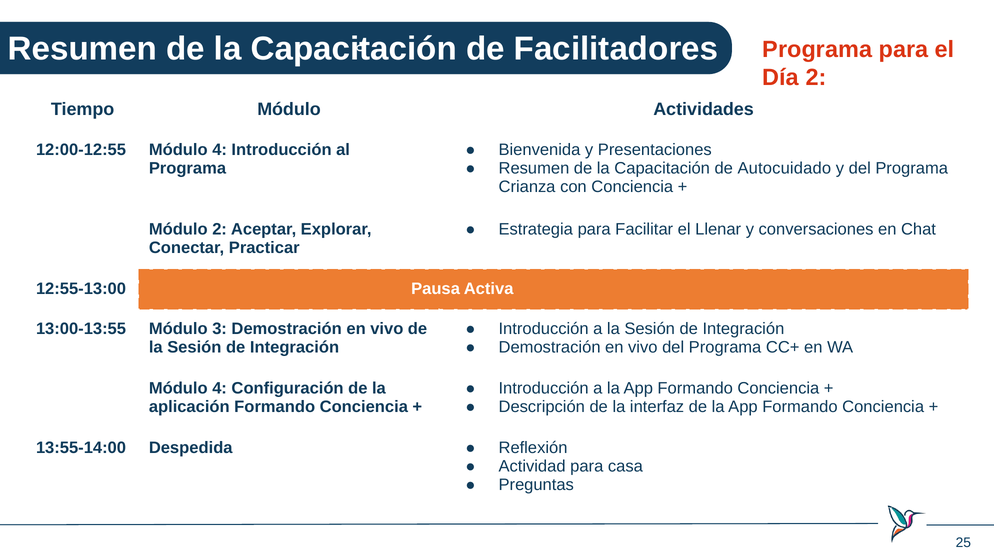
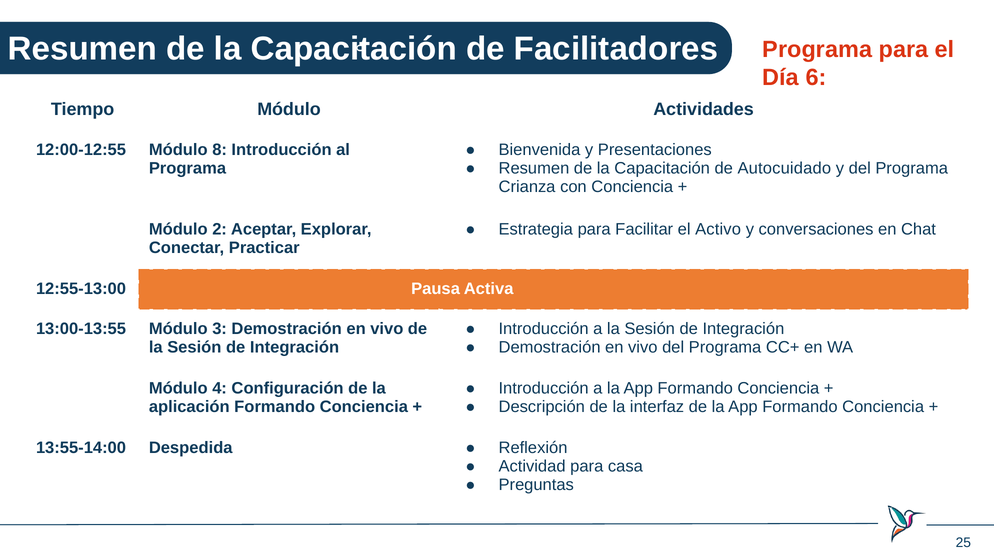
Día 2: 2 -> 6 (816, 78)
12:00-12:55 Módulo 4: 4 -> 8 (220, 150)
Llenar: Llenar -> Activo (718, 229)
